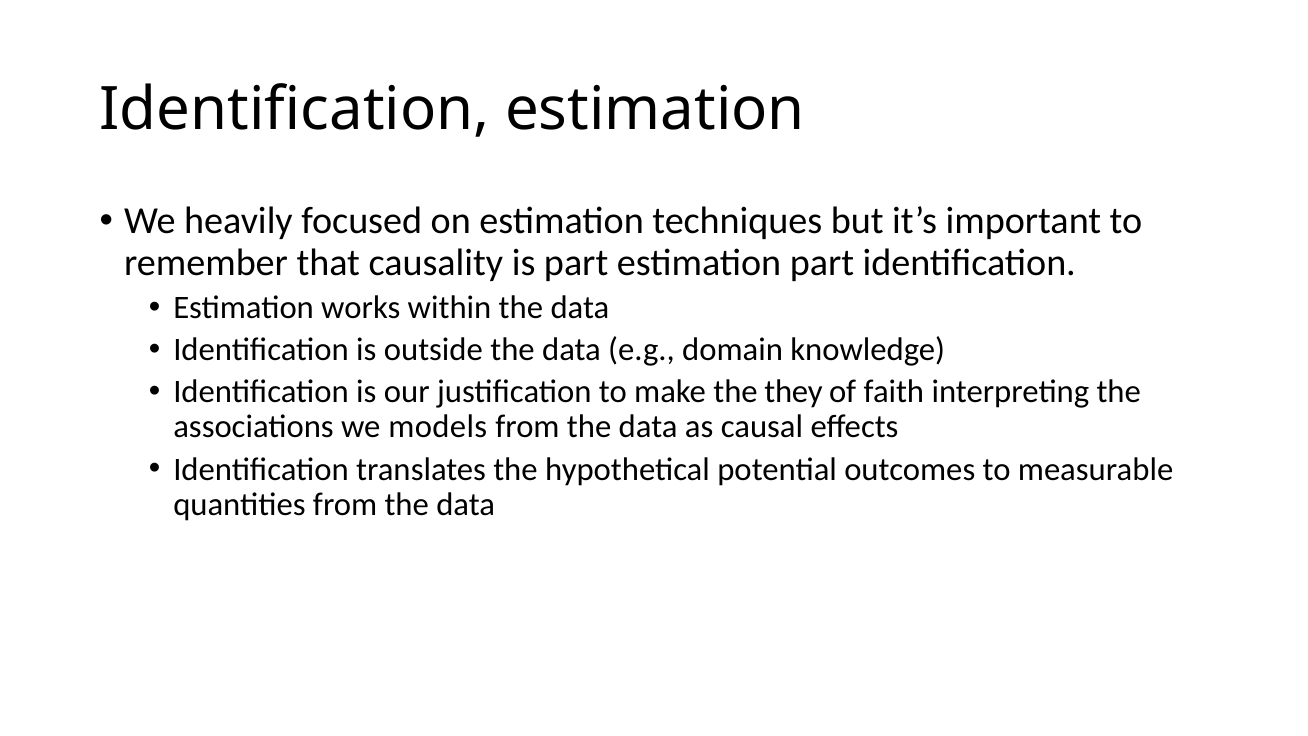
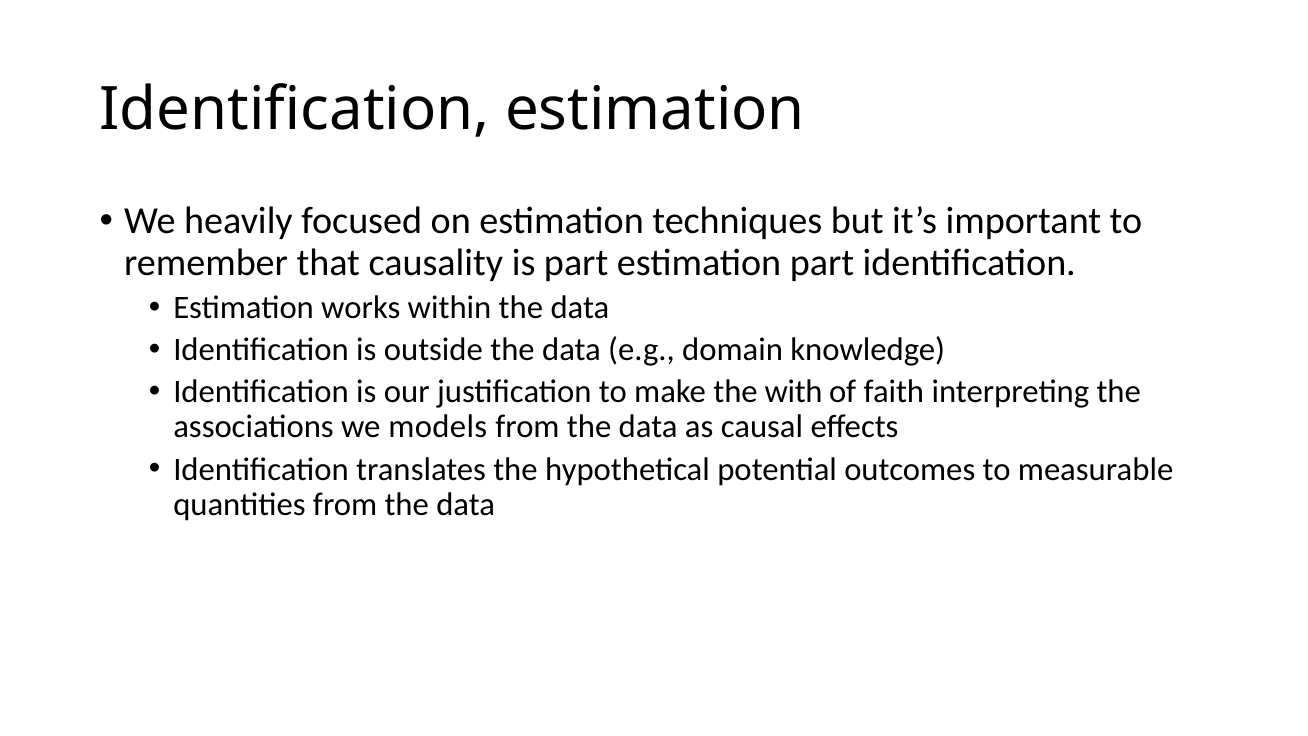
they: they -> with (794, 392)
